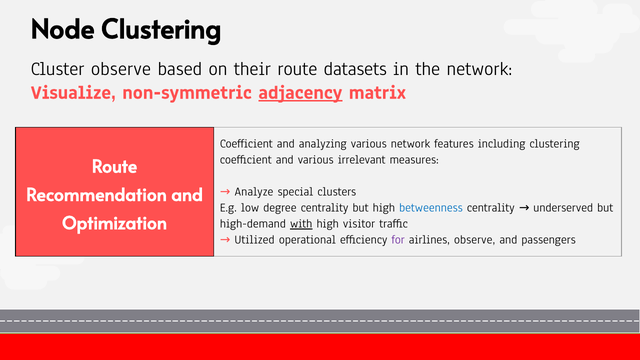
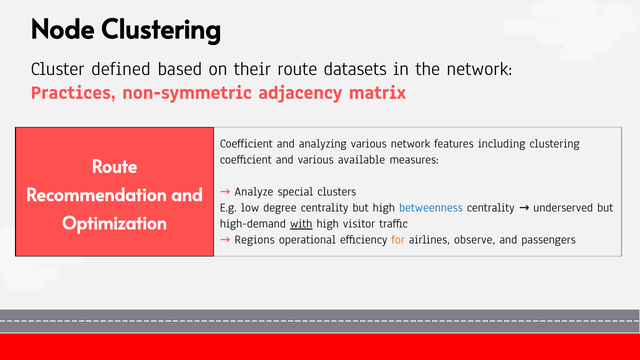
Cluster observe: observe -> defined (121, 69)
Visualize: Visualize -> Practices (73, 92)
adjacency underline: present -> none (300, 92)
irrelevant: irrelevant -> available (362, 160)
Utilized: Utilized -> Regions (255, 240)
for colour: purple -> orange (398, 240)
